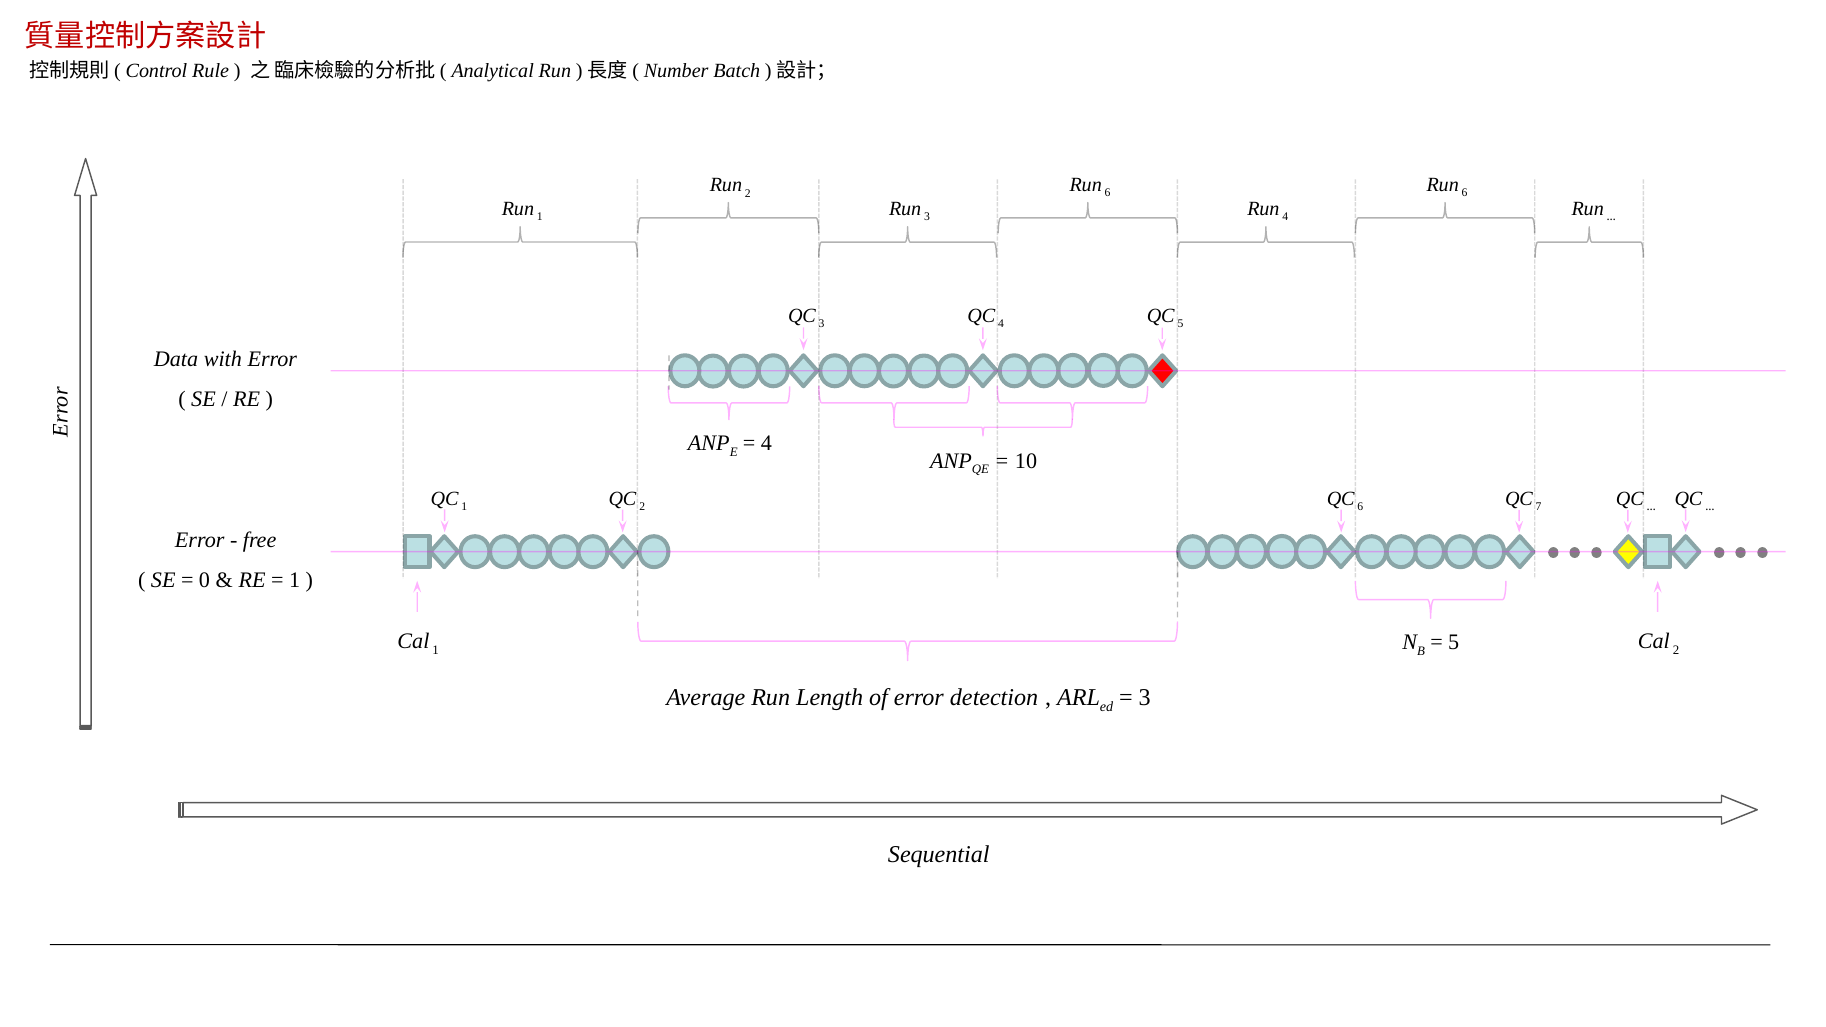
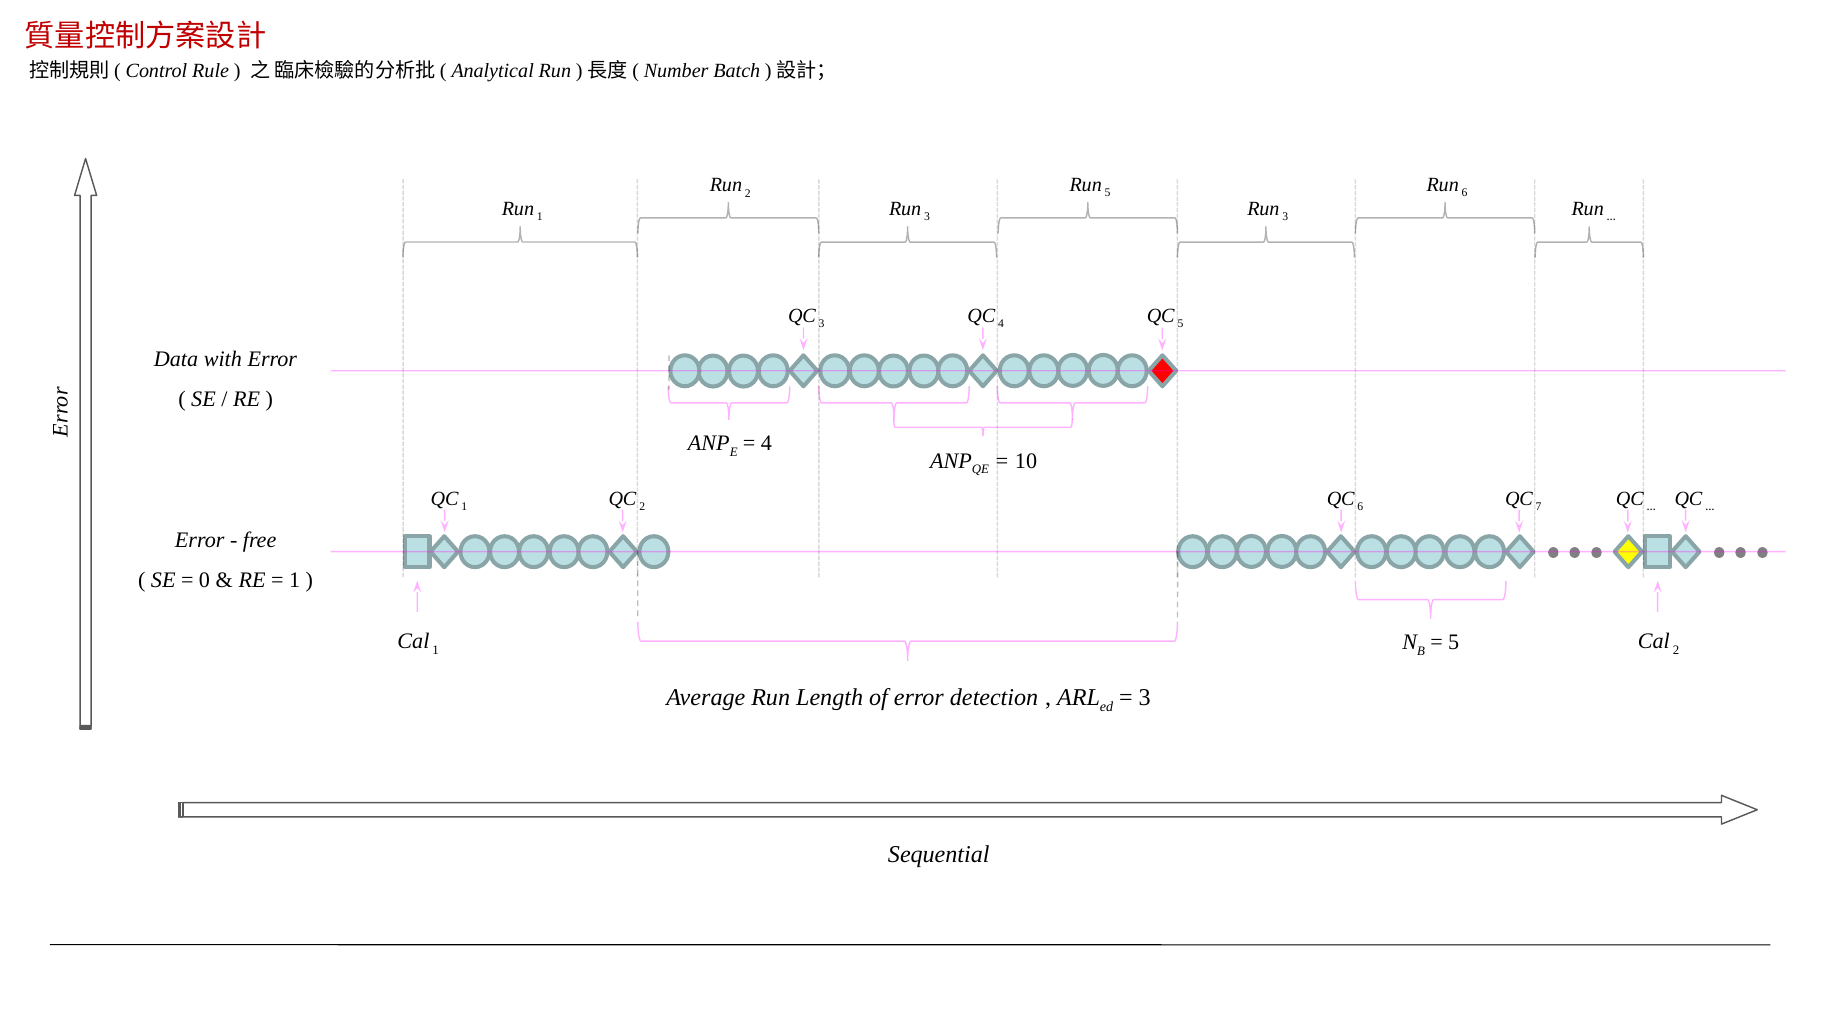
6: 6 -> 5 (1108, 193)
4: 4 -> 3 (1285, 217)
